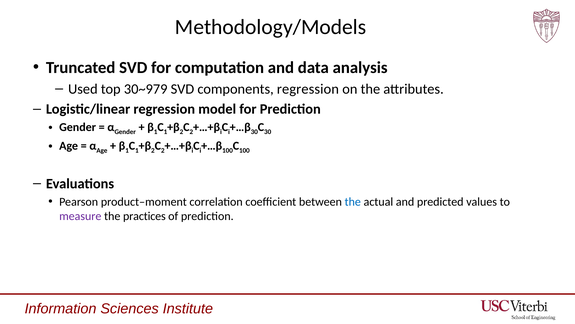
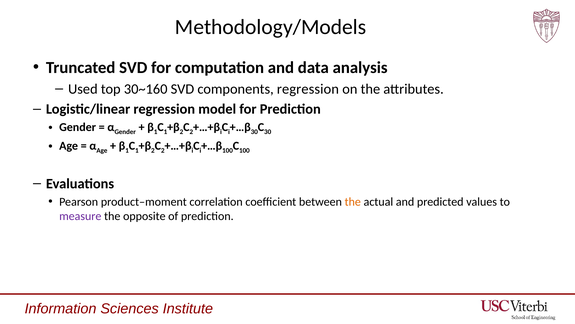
30~979: 30~979 -> 30~160 (146, 89)
the colour: blue -> orange (353, 201)
practices: practices -> opposite (144, 216)
